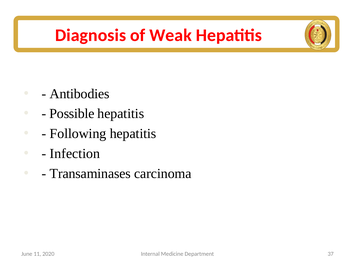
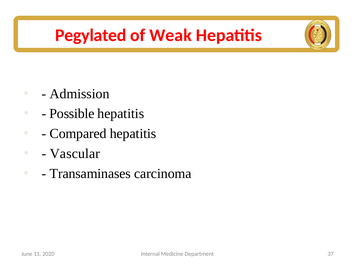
Diagnosis: Diagnosis -> Pegylated (91, 35)
Antibodies: Antibodies -> Admission (80, 94)
Following: Following -> Compared (78, 134)
Infection: Infection -> Vascular (75, 154)
